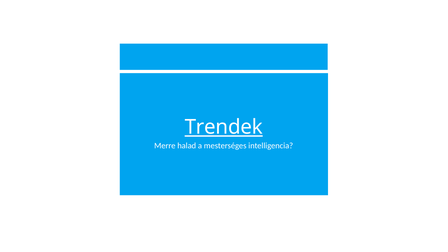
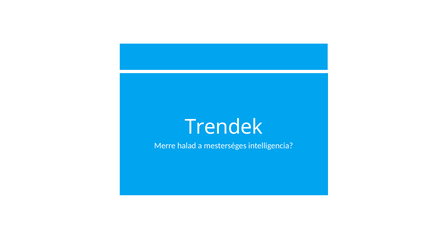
Trendek underline: present -> none (224, 127)
